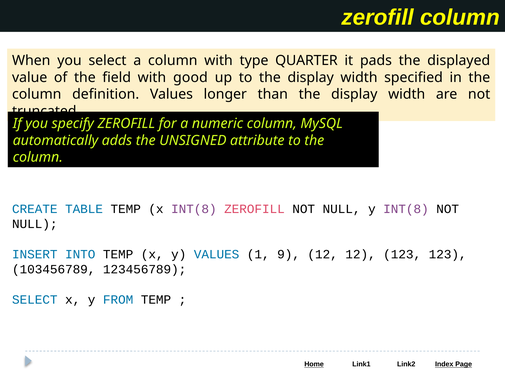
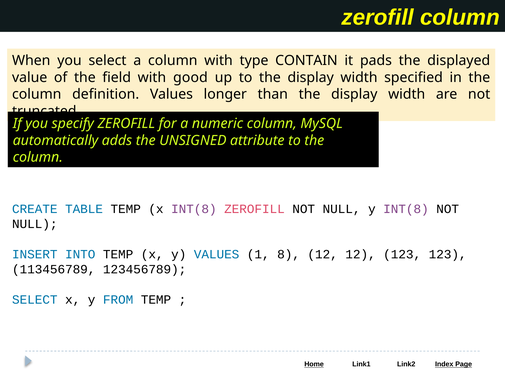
QUARTER: QUARTER -> CONTAIN (306, 61)
9: 9 -> 8 (289, 254)
103456789: 103456789 -> 113456789 (54, 269)
